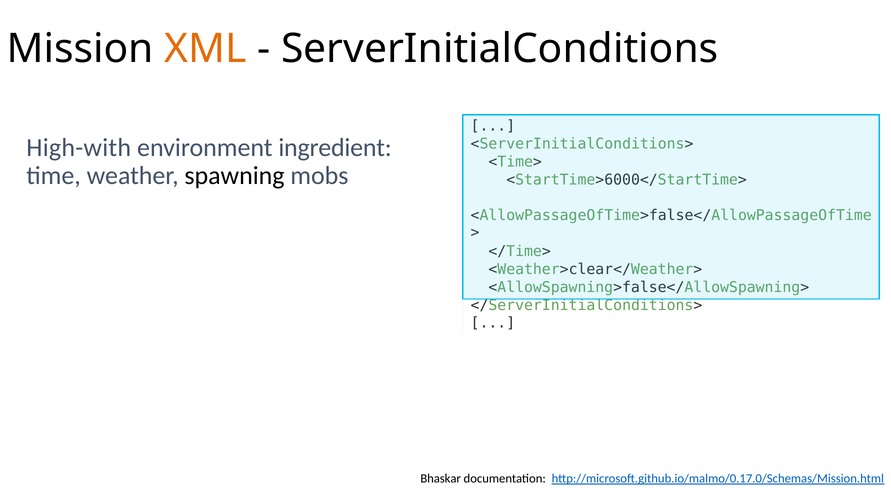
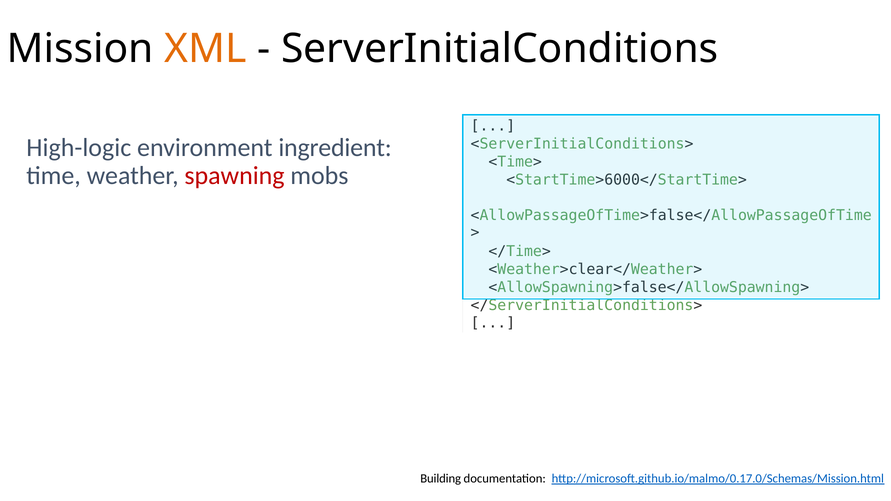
High-with: High-with -> High-logic (79, 148)
spawning colour: black -> red (234, 176)
Bhaskar: Bhaskar -> Building (441, 479)
